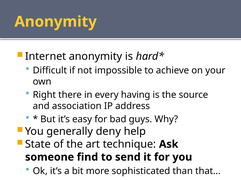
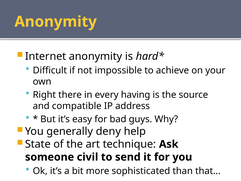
association: association -> compatible (77, 106)
find: find -> civil (87, 157)
